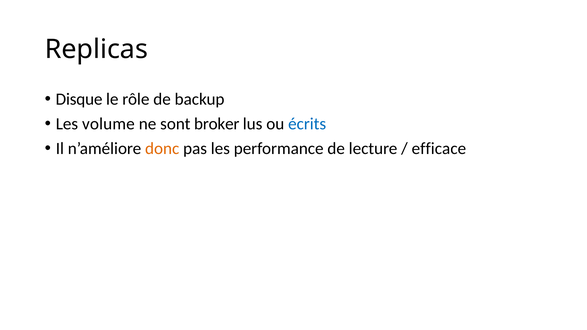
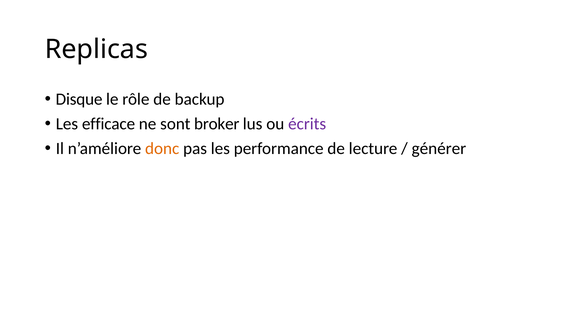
volume: volume -> efficace (109, 124)
écrits colour: blue -> purple (307, 124)
efficace: efficace -> générer (439, 148)
